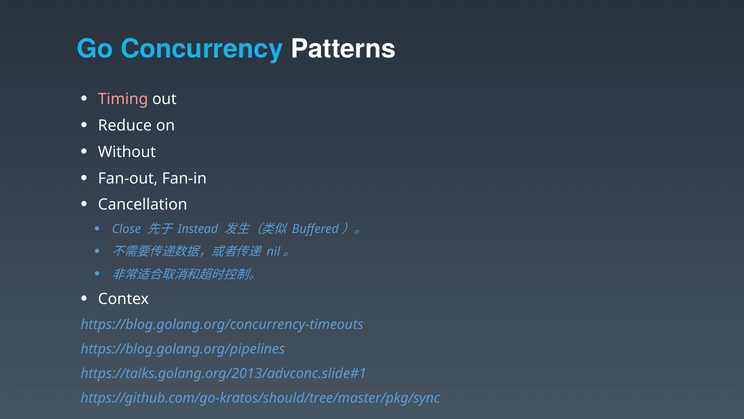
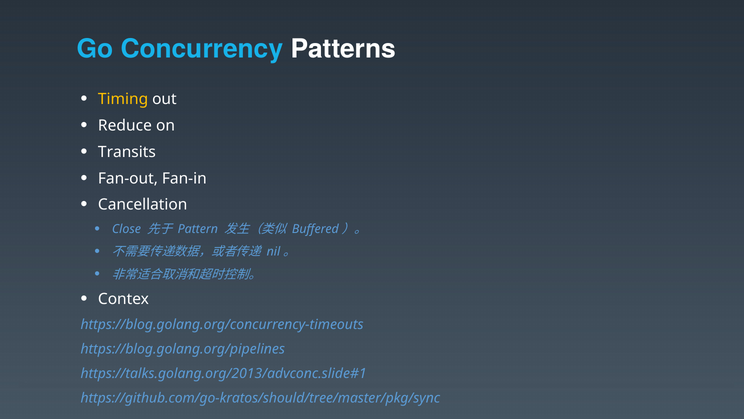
Timing colour: pink -> yellow (123, 99)
Without: Without -> Transits (127, 152)
Instead: Instead -> Pattern (198, 229)
